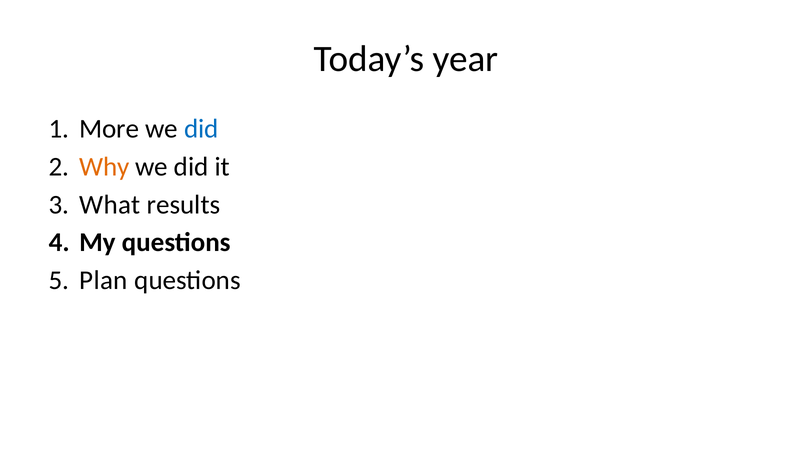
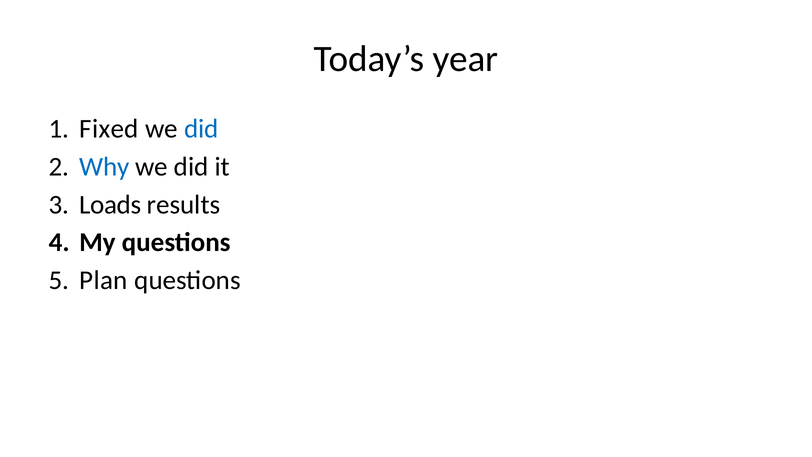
More: More -> Fixed (109, 129)
Why colour: orange -> blue (104, 167)
What: What -> Loads (110, 205)
